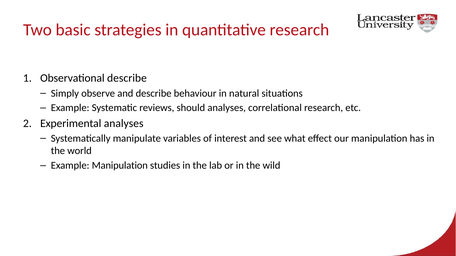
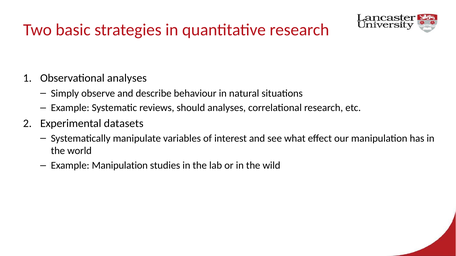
Observational describe: describe -> analyses (127, 78)
Experimental analyses: analyses -> datasets (124, 124)
